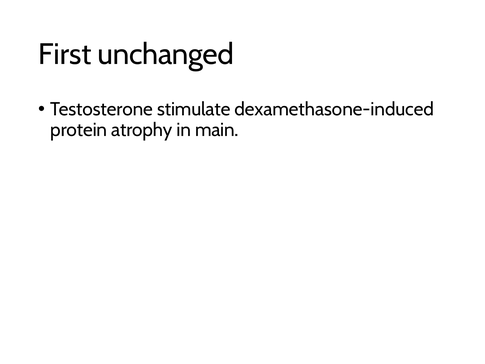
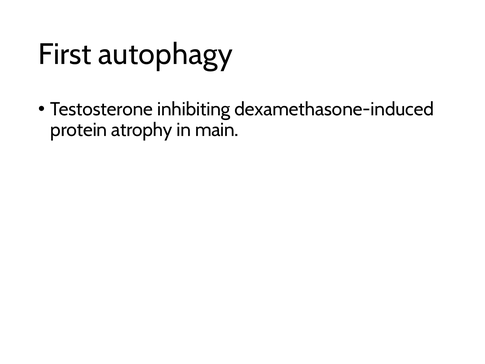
unchanged: unchanged -> autophagy (165, 54)
stimulate: stimulate -> inhibiting (194, 109)
